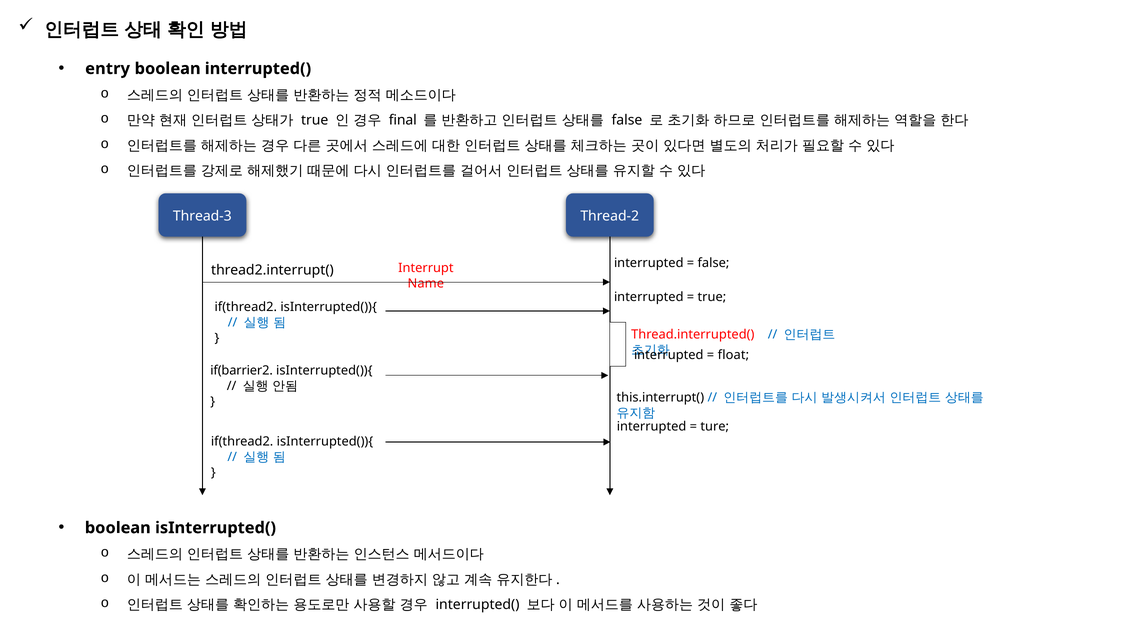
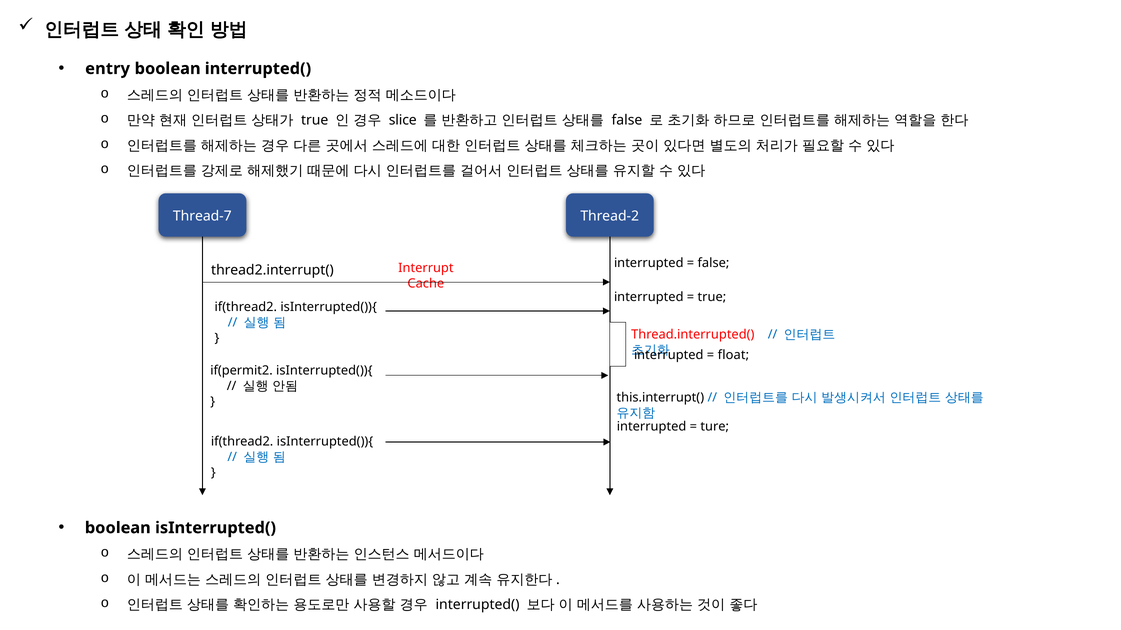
final: final -> slice (403, 120)
Thread-3: Thread-3 -> Thread-7 (202, 216)
Name: Name -> Cache (426, 284)
if(barrier2: if(barrier2 -> if(permit2 (242, 371)
